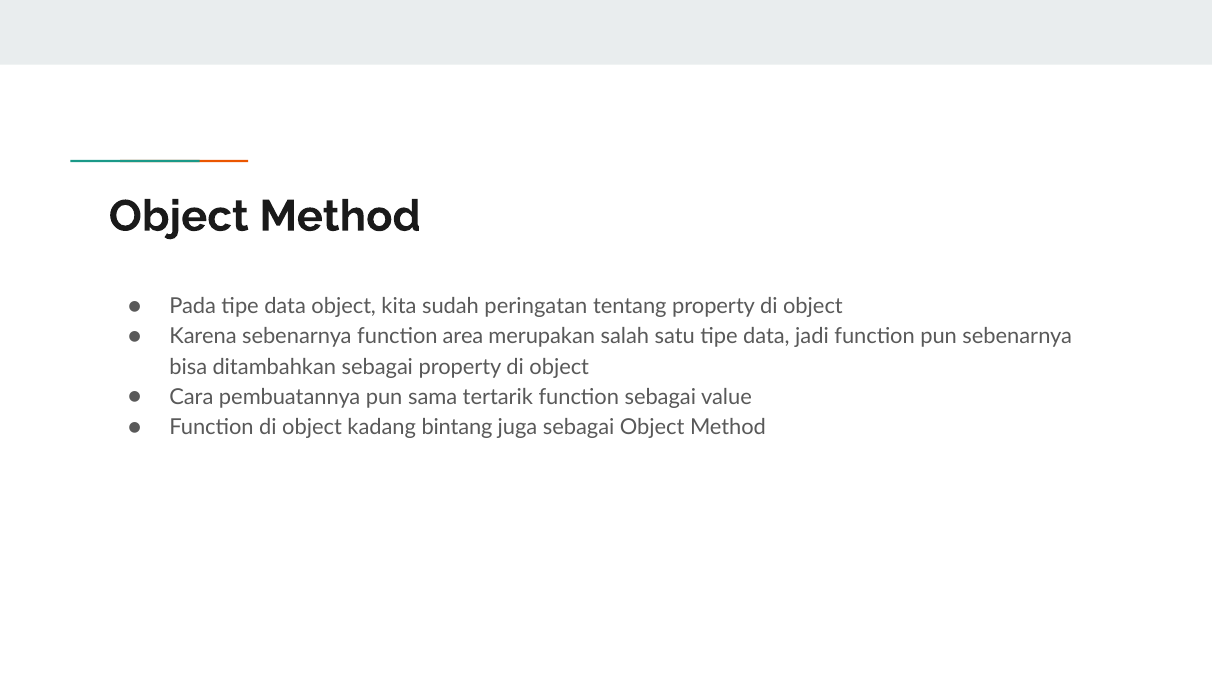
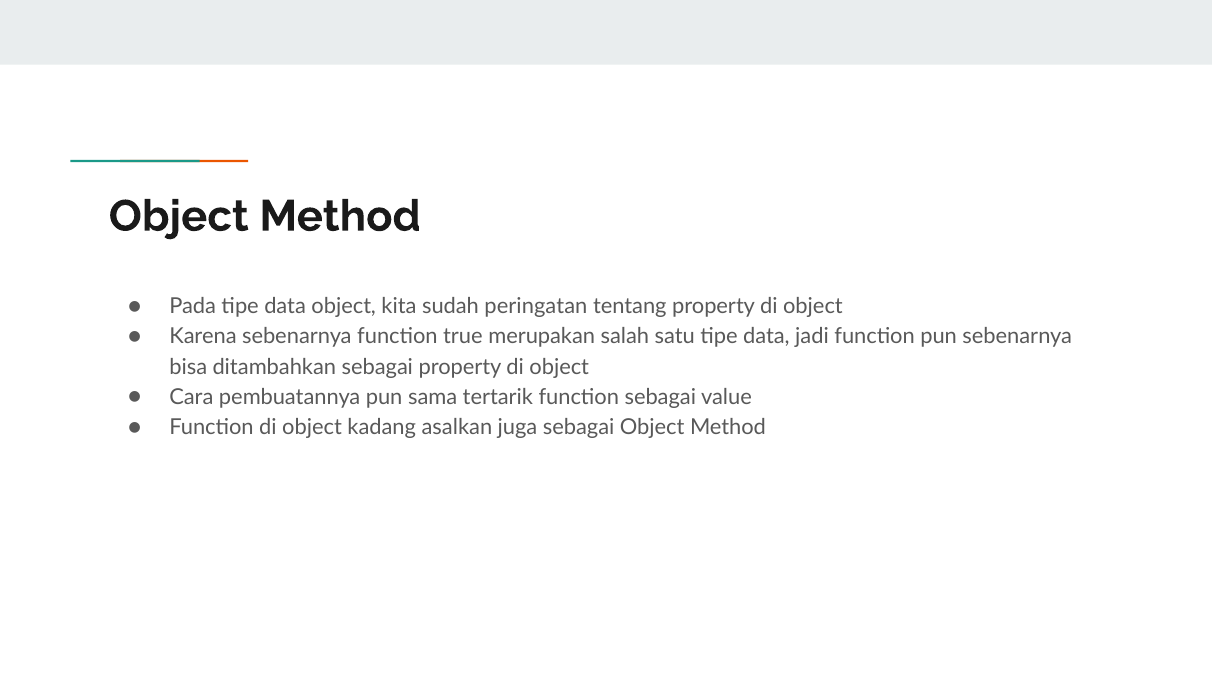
area: area -> true (463, 336)
bintang: bintang -> asalkan (457, 427)
